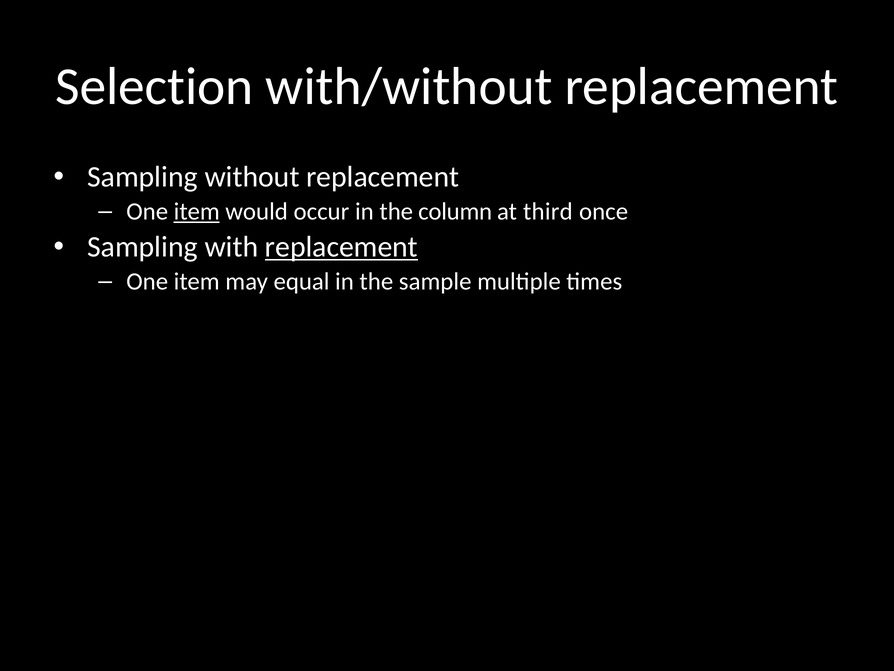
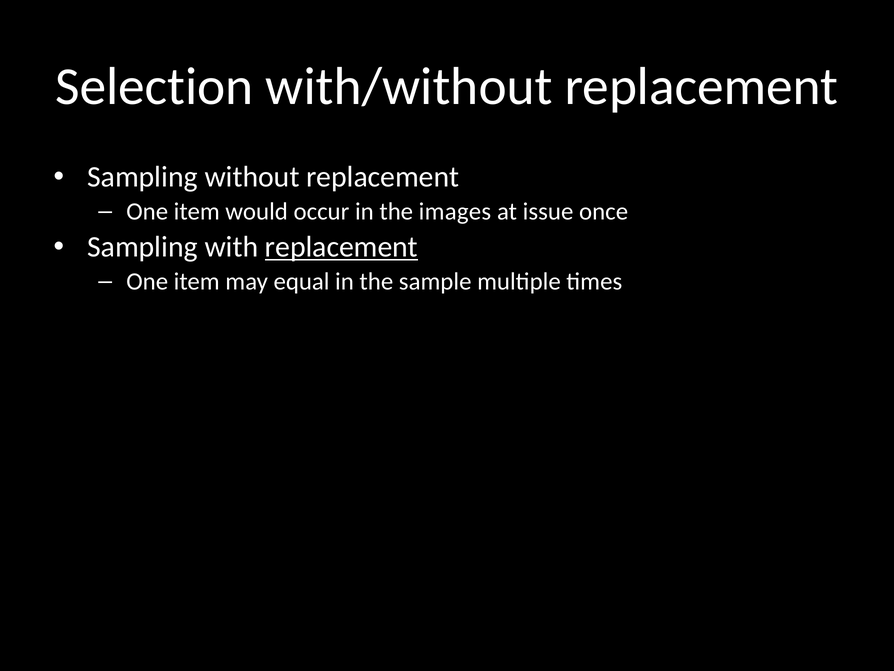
item underline: present -> none (197, 211)
column: column -> images (455, 211)
third: third -> issue (548, 211)
